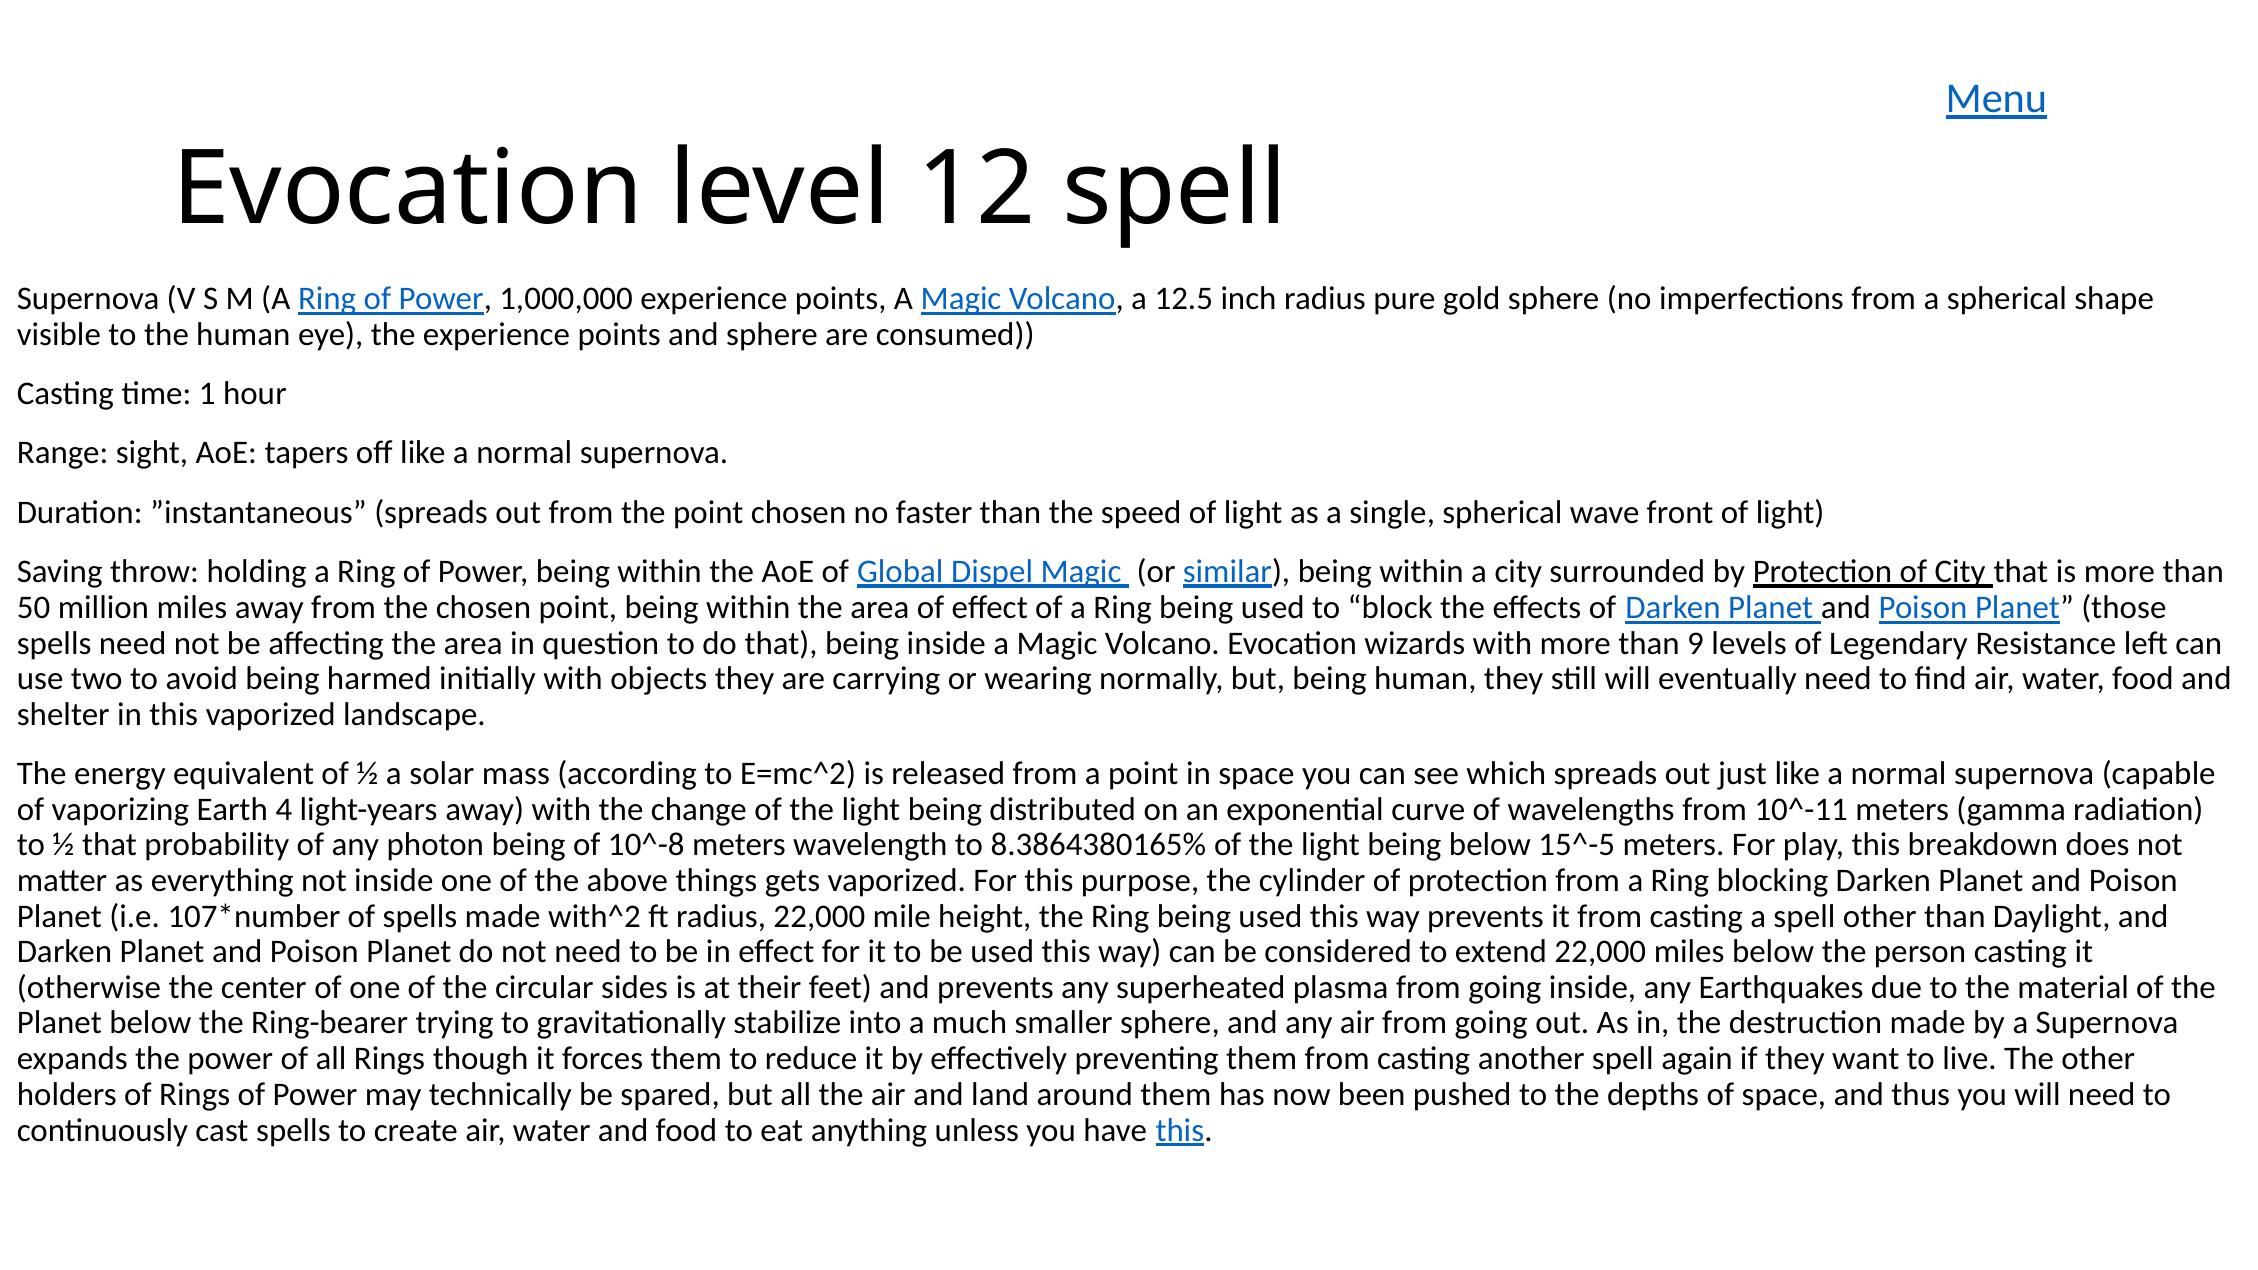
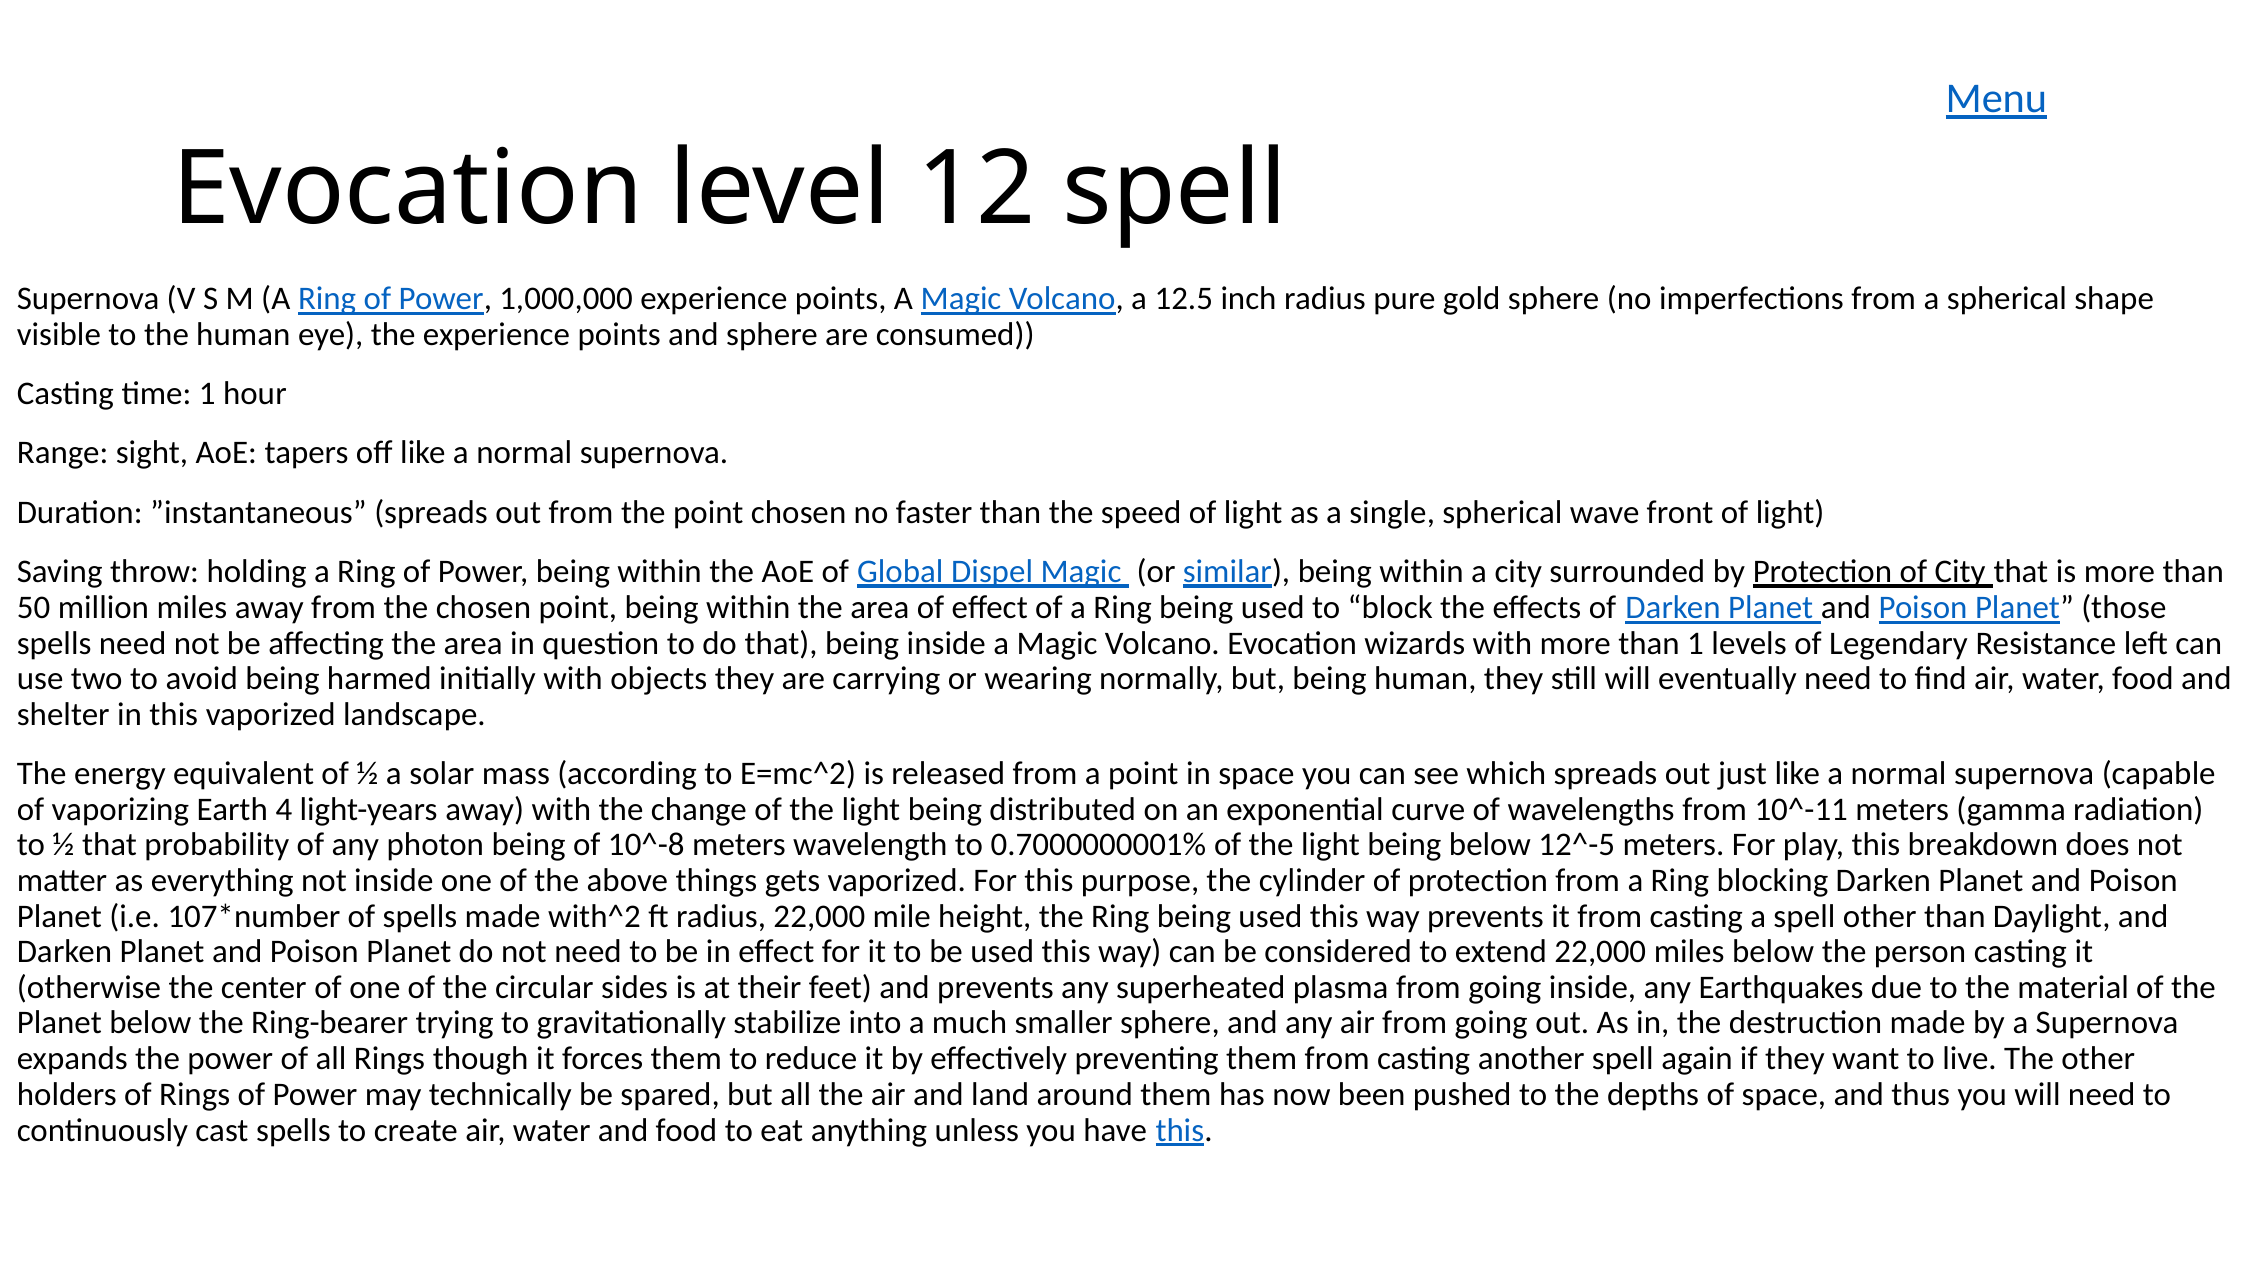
than 9: 9 -> 1 (1696, 644)
8.3864380165%: 8.3864380165% -> 0.7000000001% (1098, 845)
15^-5: 15^-5 -> 12^-5 (1577, 845)
